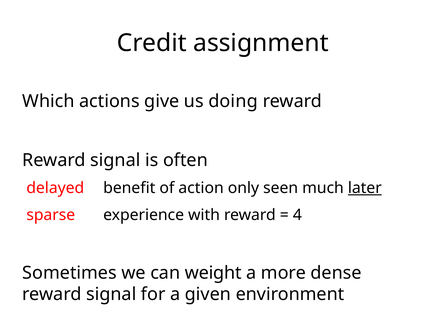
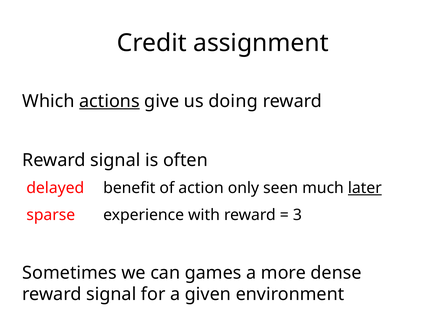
actions underline: none -> present (109, 101)
4: 4 -> 3 (297, 215)
weight: weight -> games (213, 273)
